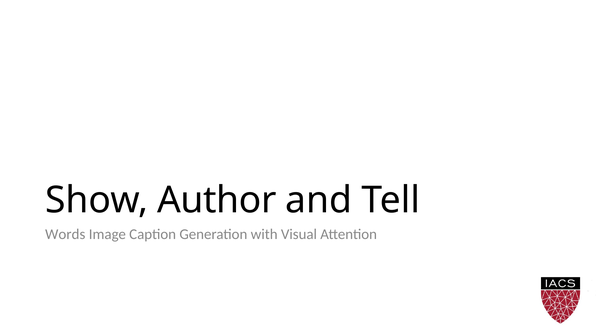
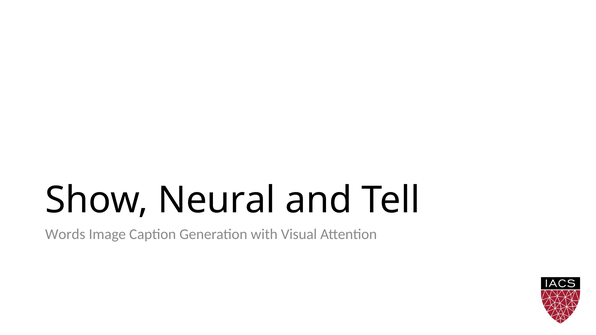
Author: Author -> Neural (217, 200)
